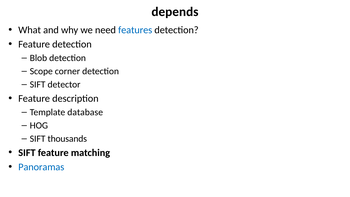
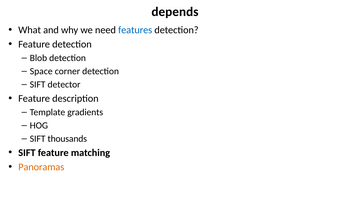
Scope: Scope -> Space (41, 71)
database: database -> gradients (85, 112)
Panoramas colour: blue -> orange (41, 167)
